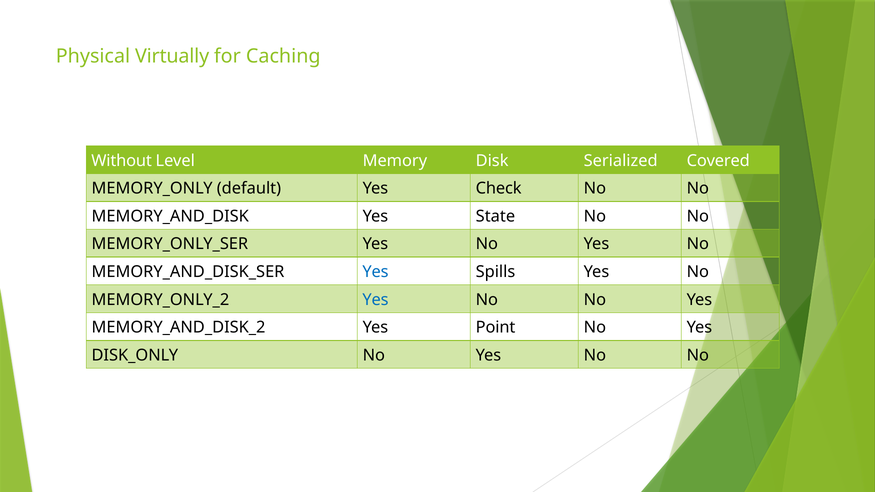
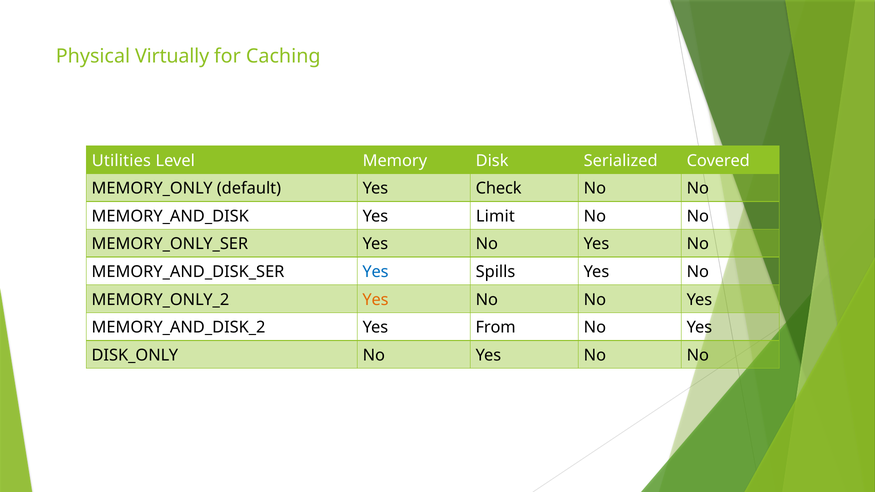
Without: Without -> Utilities (121, 161)
State: State -> Limit (495, 216)
Yes colour: blue -> orange (375, 300)
Point: Point -> From (496, 328)
